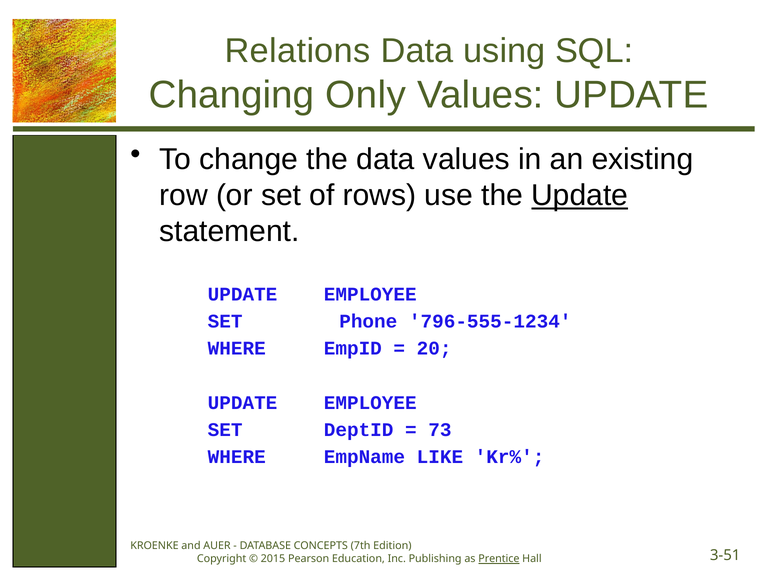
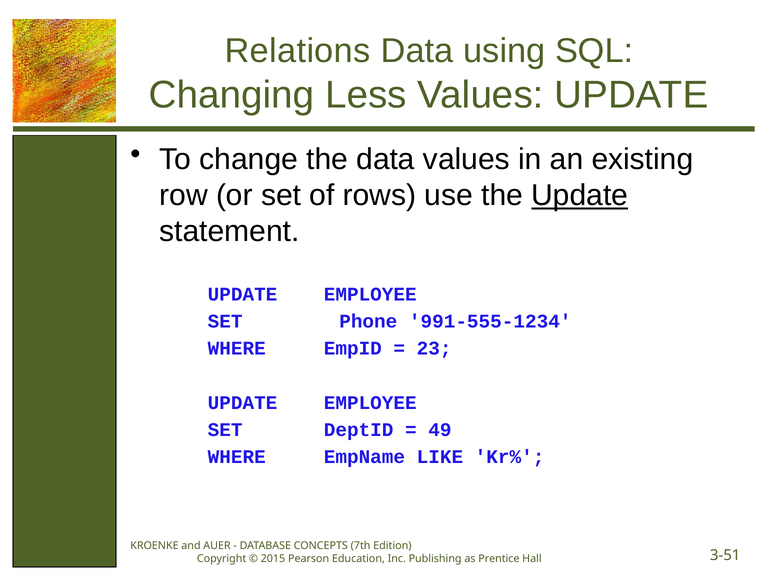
Only: Only -> Less (366, 95)
796-555-1234: 796-555-1234 -> 991-555-1234 (490, 322)
20: 20 -> 23 (434, 349)
73: 73 -> 49 (440, 430)
Prentice underline: present -> none (499, 559)
